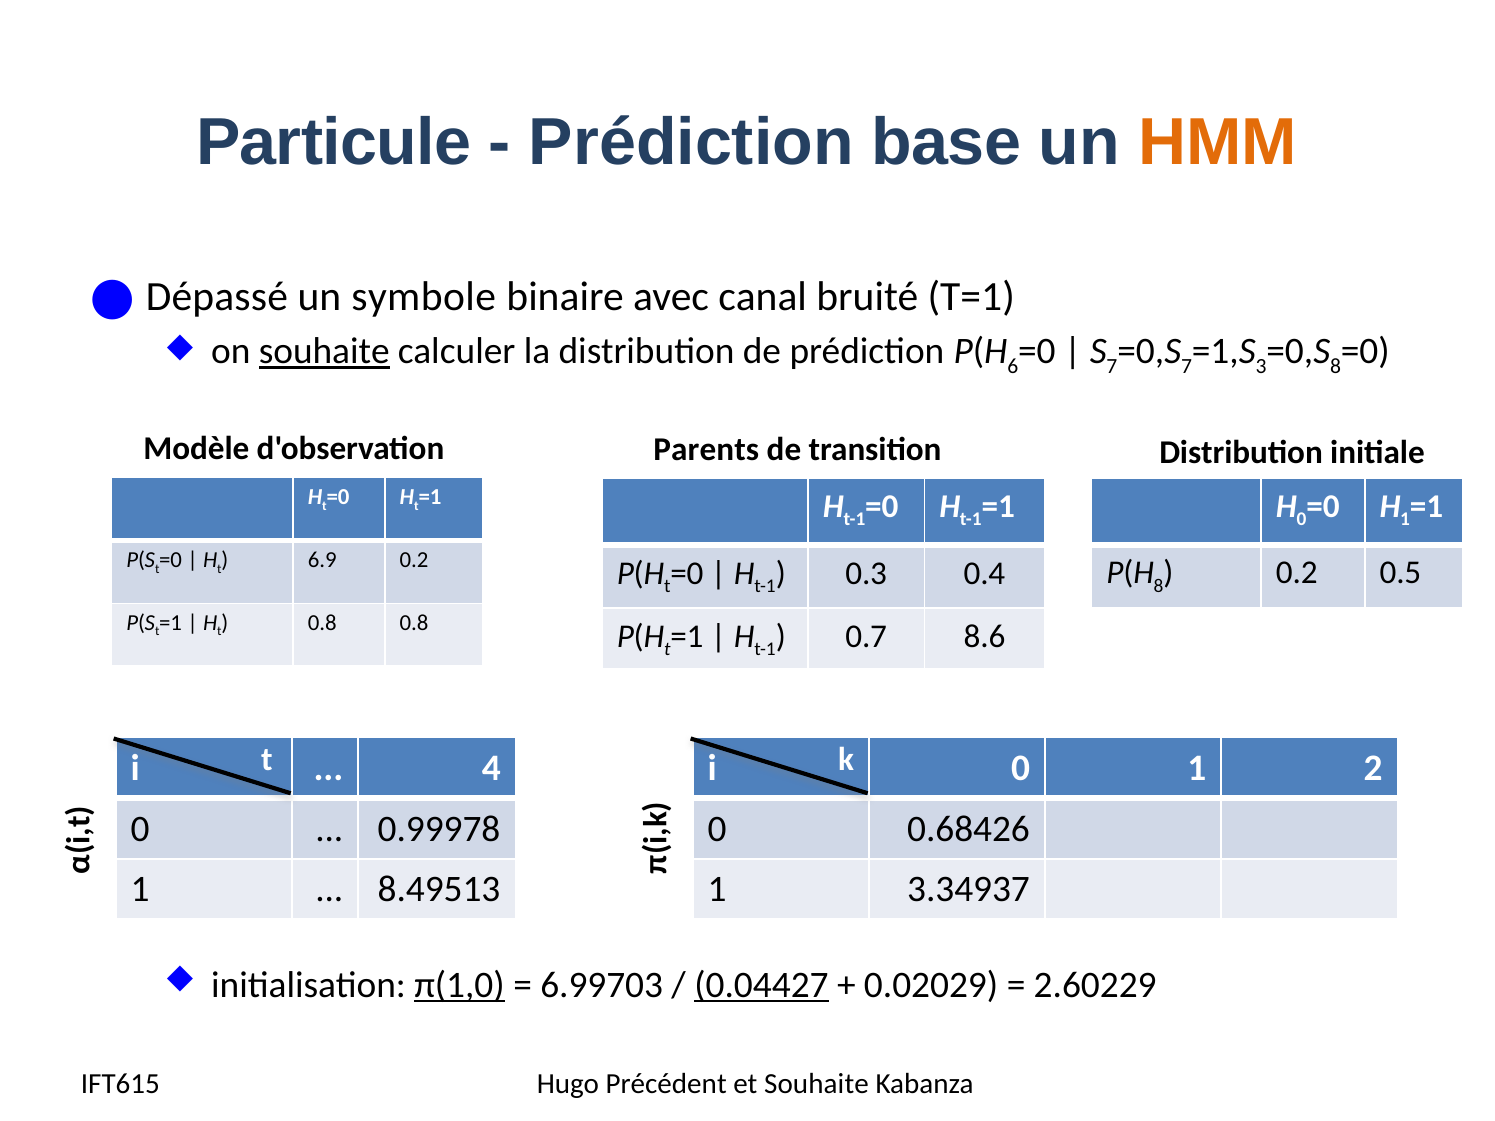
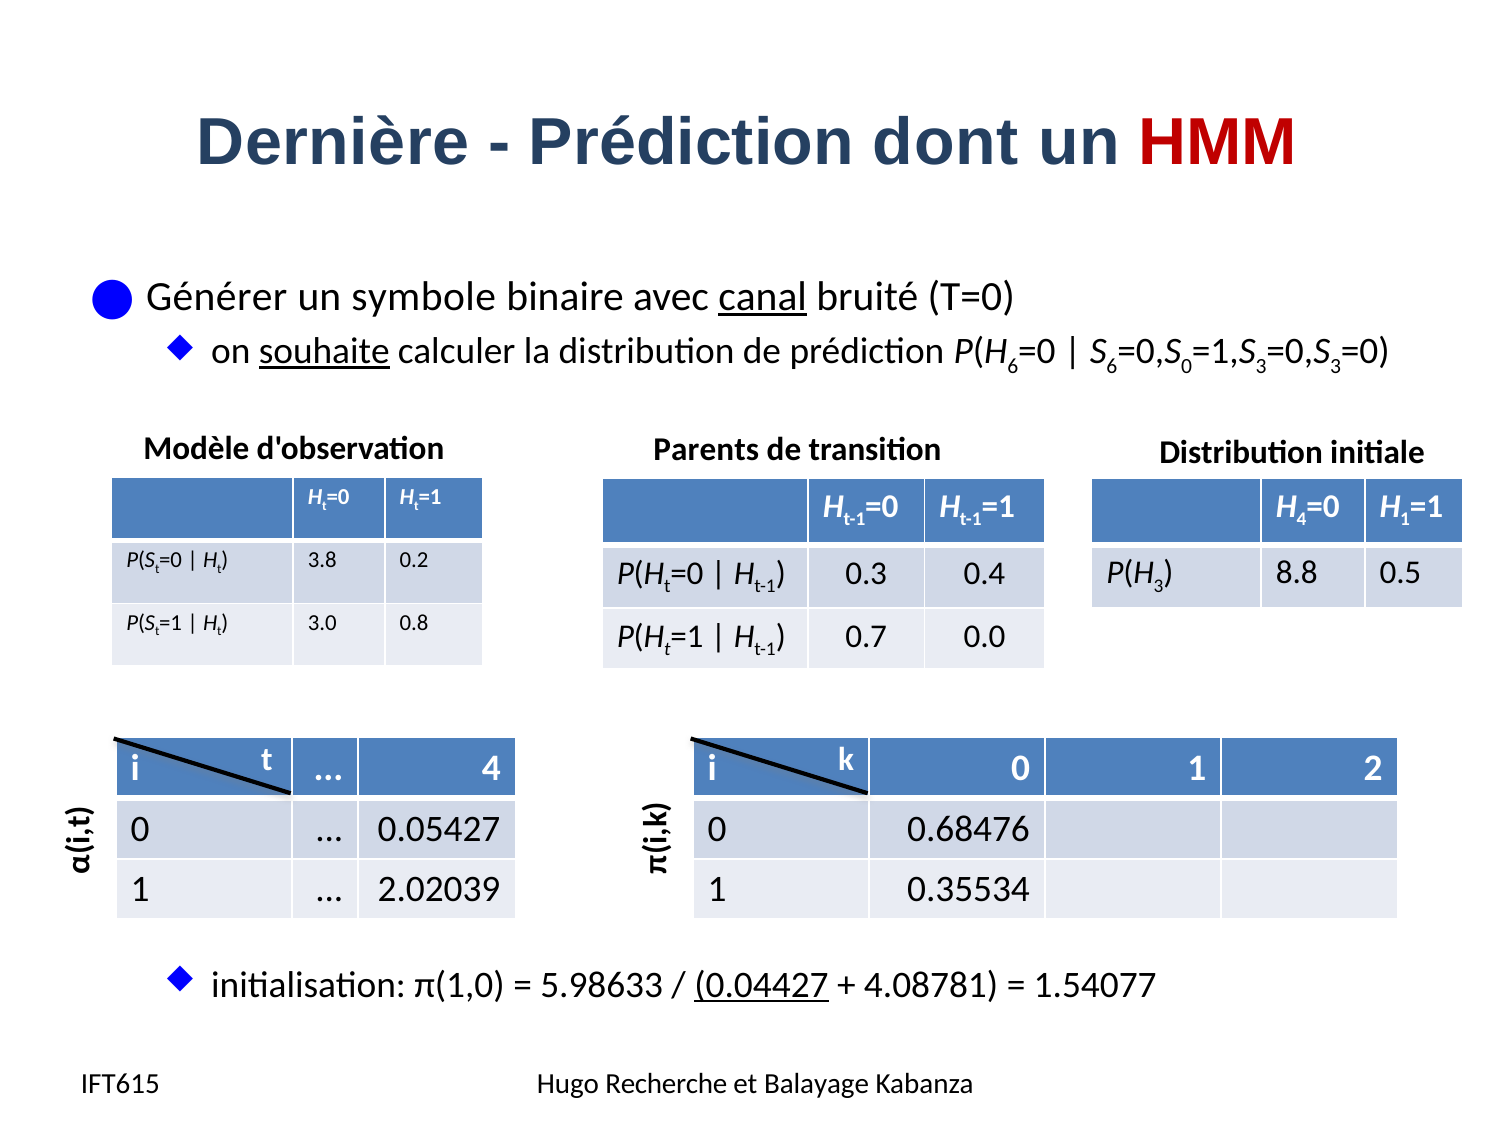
Particule: Particule -> Dernière (333, 143)
base: base -> dont (946, 143)
HMM colour: orange -> red (1217, 143)
Dépassé: Dépassé -> Générer (217, 297)
canal underline: none -> present (763, 297)
T=1: T=1 -> T=0 (971, 297)
7: 7 -> 6 (1112, 366)
7: 7 -> 0 (1186, 366)
8: 8 -> 3 (1336, 366)
0: 0 -> 4 (1302, 519)
6.9: 6.9 -> 3.8 (322, 560)
8: 8 -> 3 (1159, 586)
0.2: 0.2 -> 8.8 (1297, 573)
0.8: 0.8 -> 3.0 (322, 623)
8.6: 8.6 -> 0.0 (985, 637)
0.99978: 0.99978 -> 0.05427 (439, 829)
0.68426: 0.68426 -> 0.68476 (968, 829)
8.49513: 8.49513 -> 2.02039 (439, 890)
3.34937: 3.34937 -> 0.35534 (968, 890)
π(1,0 underline: present -> none (459, 985)
6.99703: 6.99703 -> 5.98633 (602, 985)
0.02029: 0.02029 -> 4.08781 (931, 985)
2.60229: 2.60229 -> 1.54077 (1095, 985)
Précédent: Précédent -> Recherche (666, 1085)
et Souhaite: Souhaite -> Balayage (817, 1085)
